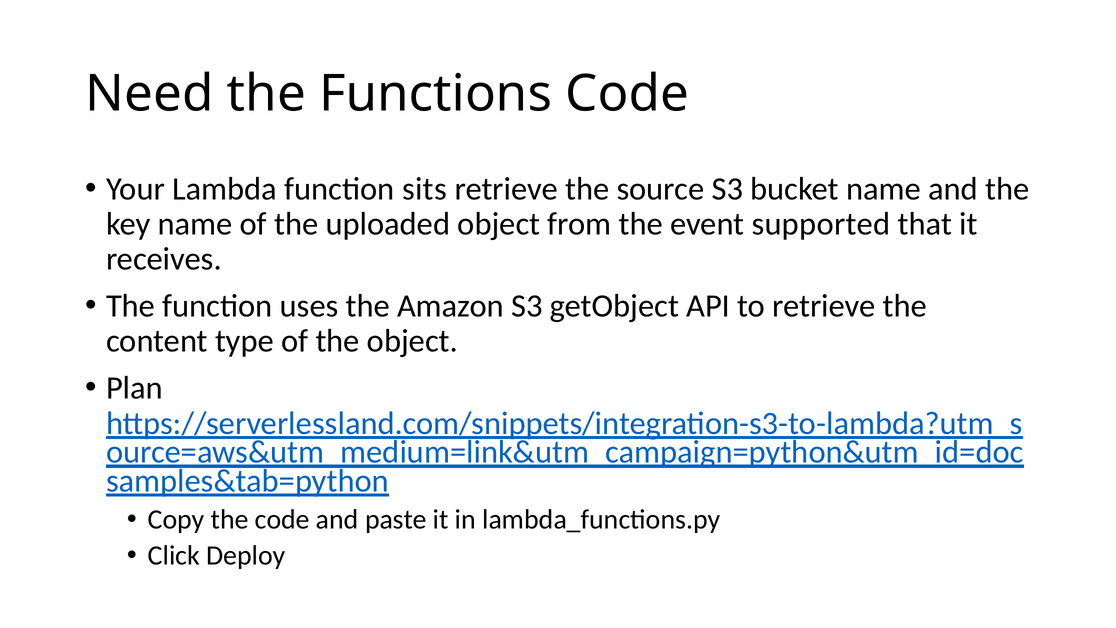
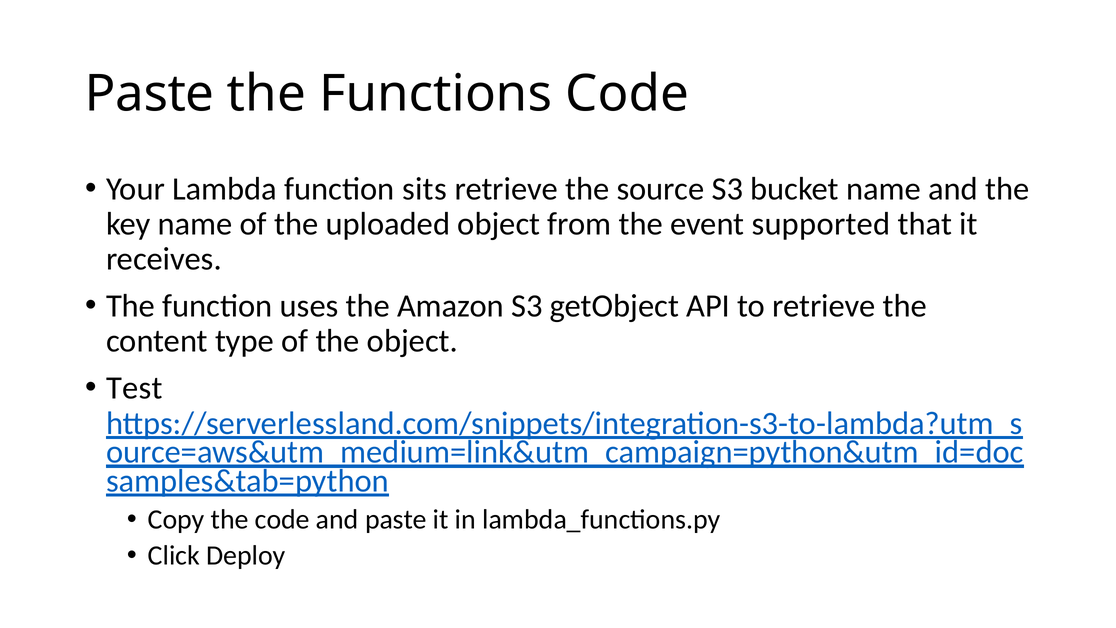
Need: Need -> Paste (150, 94)
Plan: Plan -> Test (134, 388)
